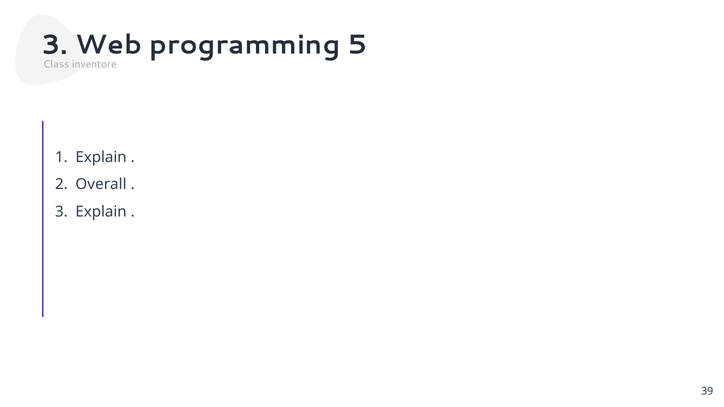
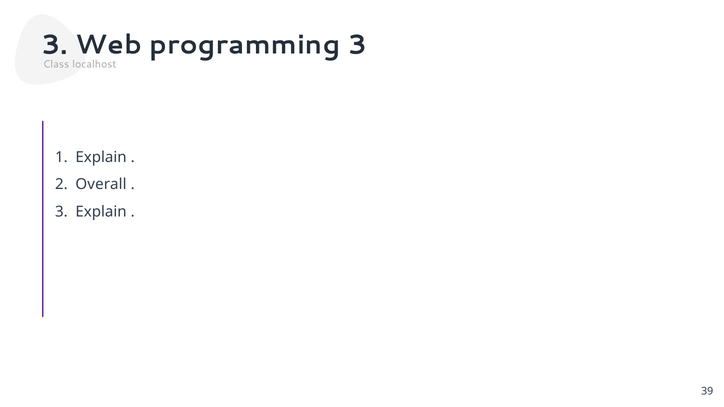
programming 5: 5 -> 3 (357, 45)
inventore: inventore -> localhost (94, 64)
